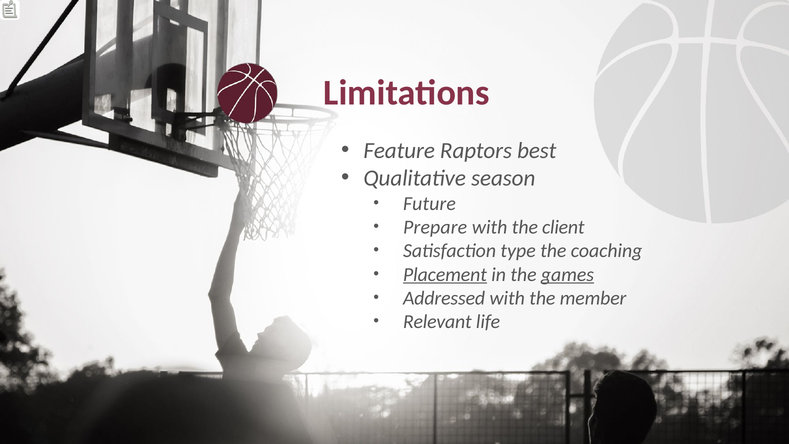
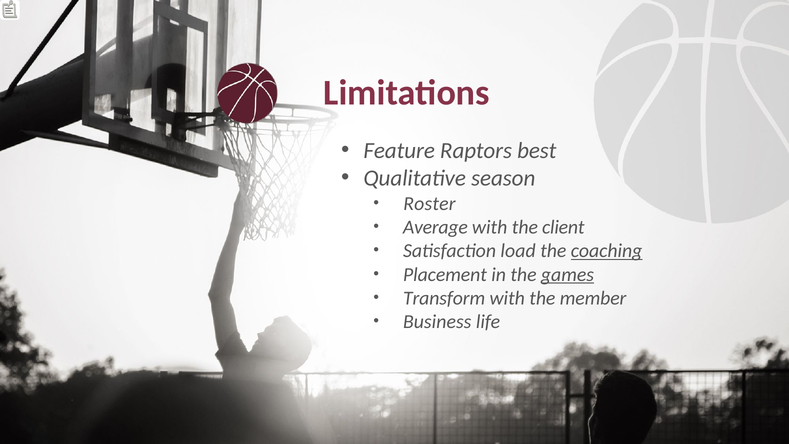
Future: Future -> Roster (429, 203)
Prepare: Prepare -> Average (435, 227)
type: type -> load (518, 251)
coaching underline: none -> present (607, 251)
Placement underline: present -> none (445, 275)
Addressed: Addressed -> Transform (444, 298)
Relevant: Relevant -> Business (437, 322)
